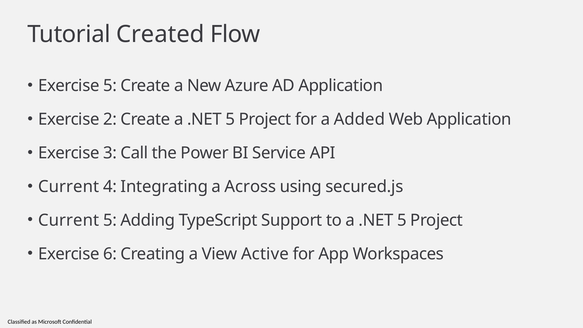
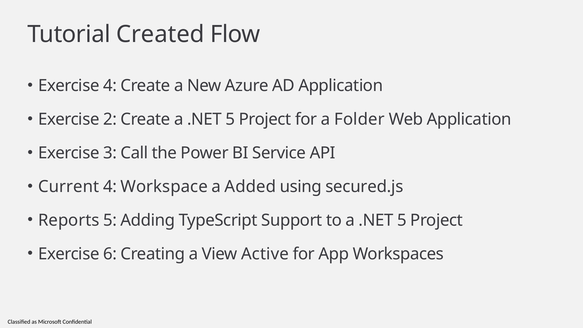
Exercise 5: 5 -> 4 (110, 86)
Added: Added -> Folder (359, 119)
Integrating: Integrating -> Workspace (164, 187)
Across: Across -> Added (250, 187)
Current: Current -> Reports (69, 220)
